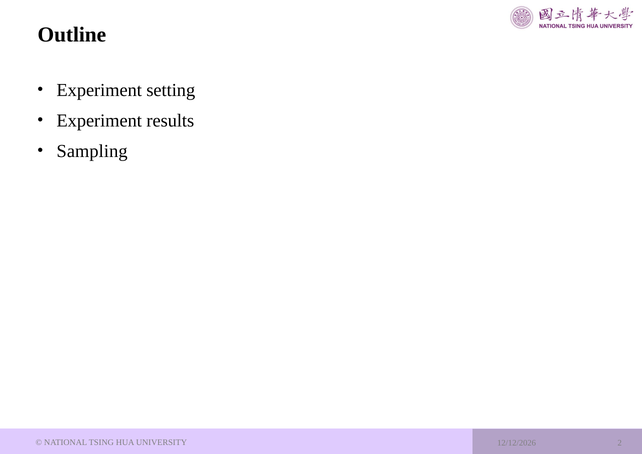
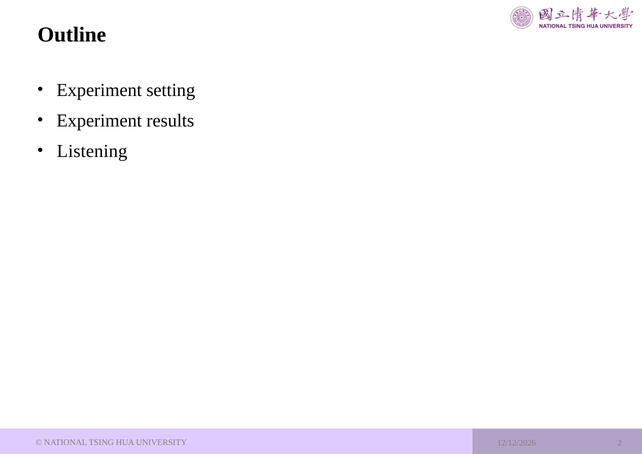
Sampling: Sampling -> Listening (92, 151)
